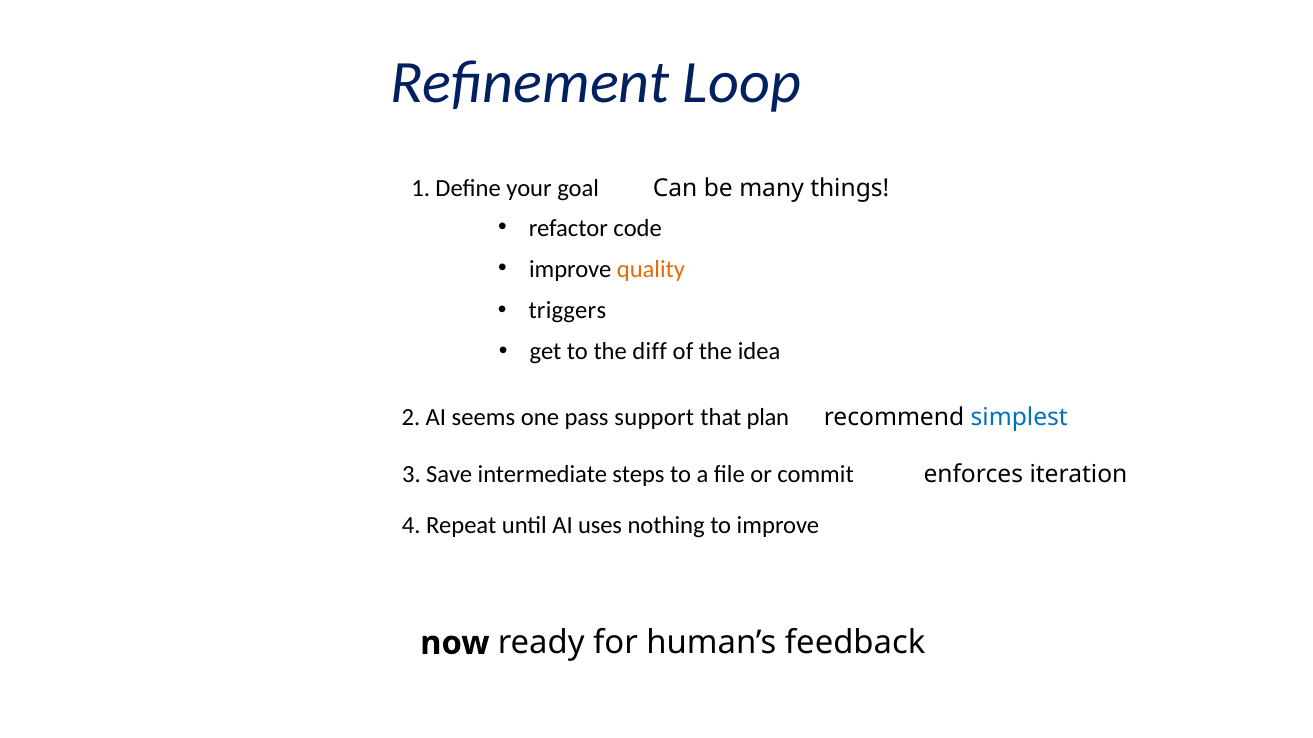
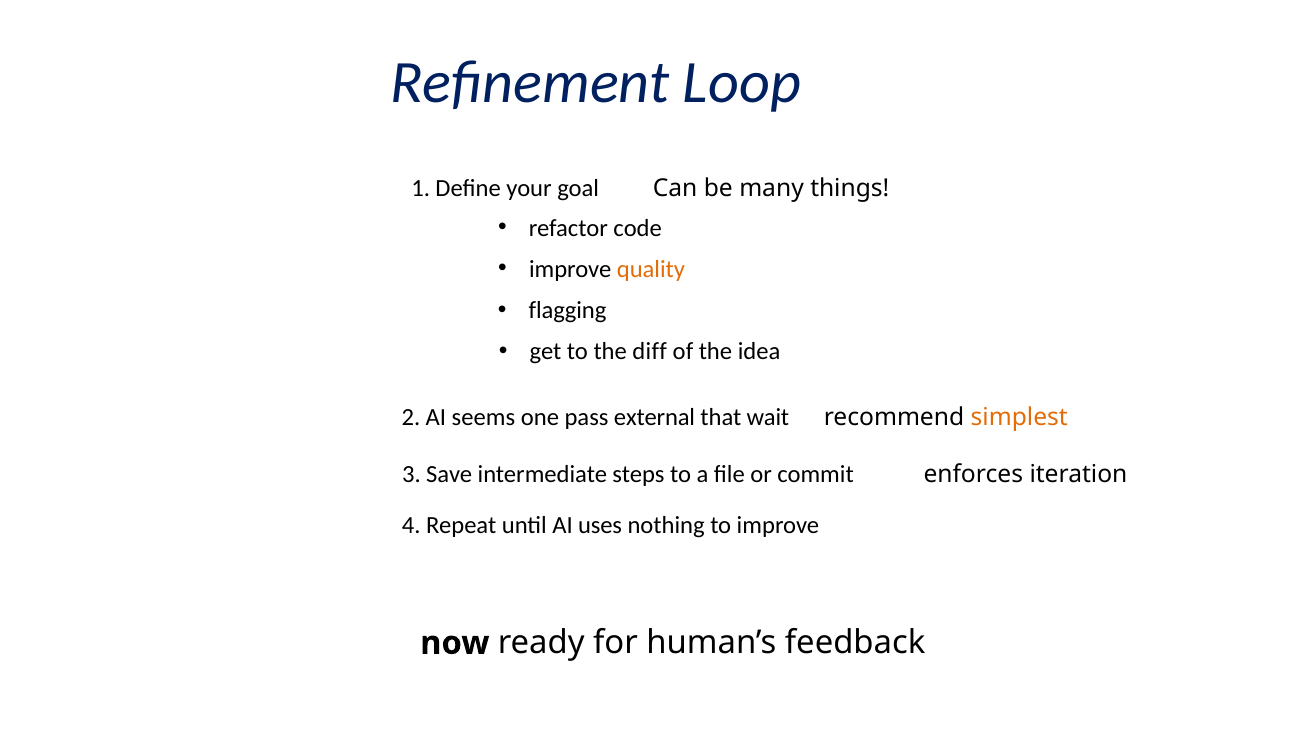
triggers: triggers -> flagging (567, 311)
support: support -> external (655, 417)
plan: plan -> wait (768, 417)
simplest colour: blue -> orange (1019, 417)
